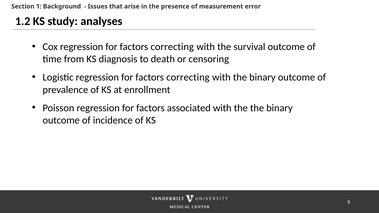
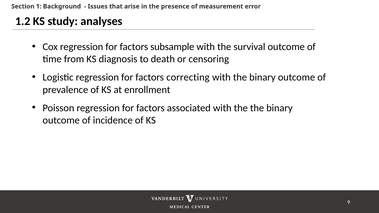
correcting: correcting -> subsample (172, 47)
